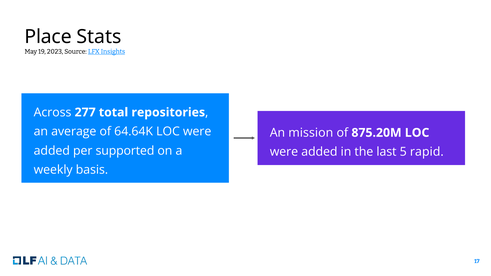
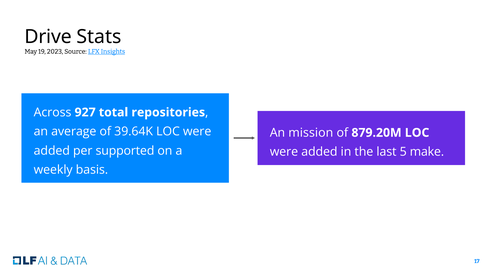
Place: Place -> Drive (48, 37)
277: 277 -> 927 (85, 112)
64.64K: 64.64K -> 39.64K (134, 132)
875.20M: 875.20M -> 879.20M (377, 133)
rapid: rapid -> make (427, 152)
